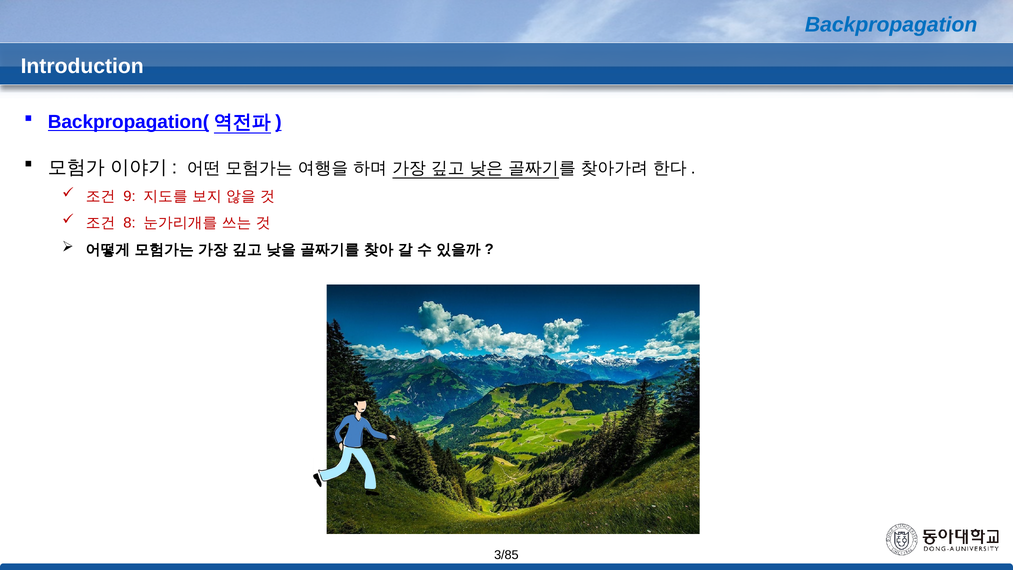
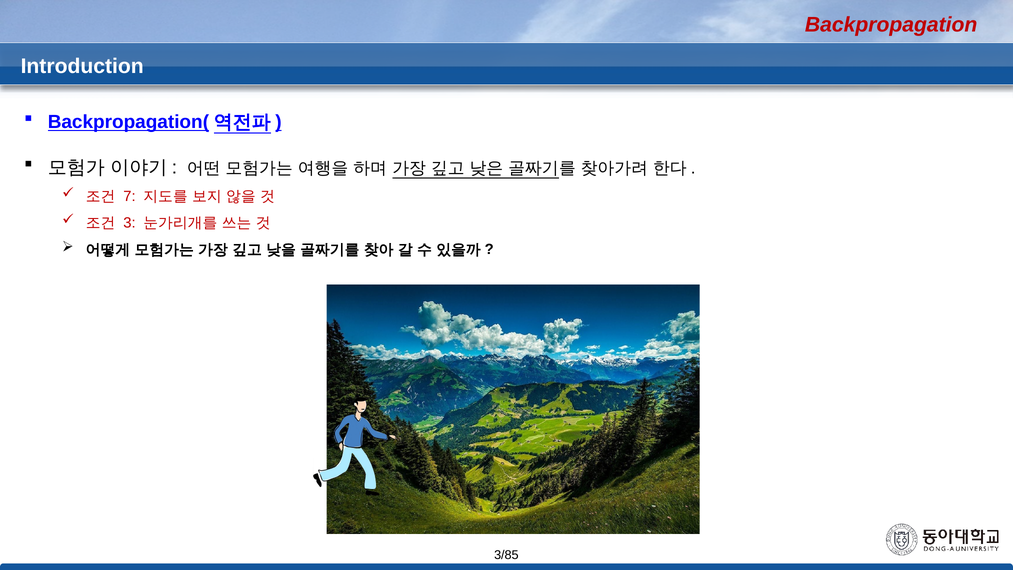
Backpropagation colour: blue -> red (891, 25)
9: 9 -> 7 (130, 196)
8: 8 -> 3 (130, 223)
